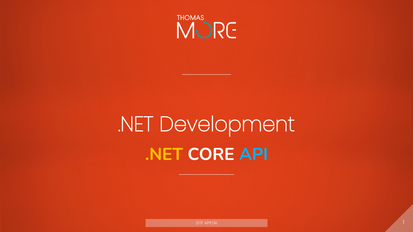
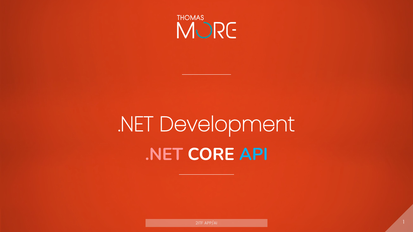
.NET colour: yellow -> pink (164, 154)
